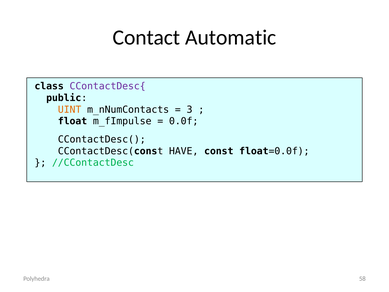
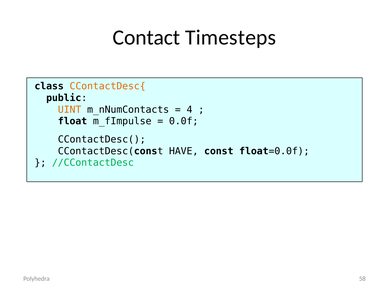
Automatic: Automatic -> Timesteps (231, 37)
CContactDesc{ colour: purple -> orange (108, 86)
3: 3 -> 4 (190, 109)
